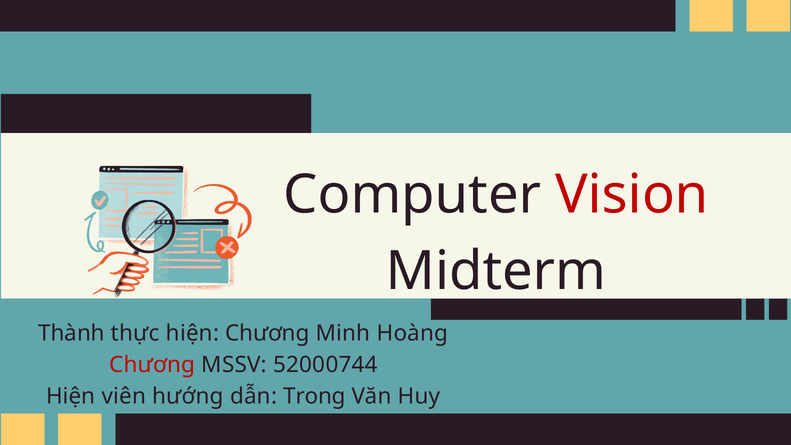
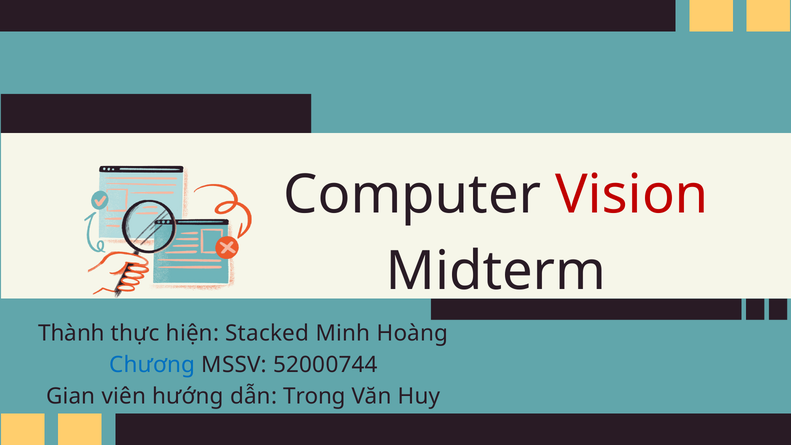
hiện Chương: Chương -> Stacked (267, 333)
Chương colour: red -> blue (152, 365)
Hiện: Hiện -> Gian (71, 396)
